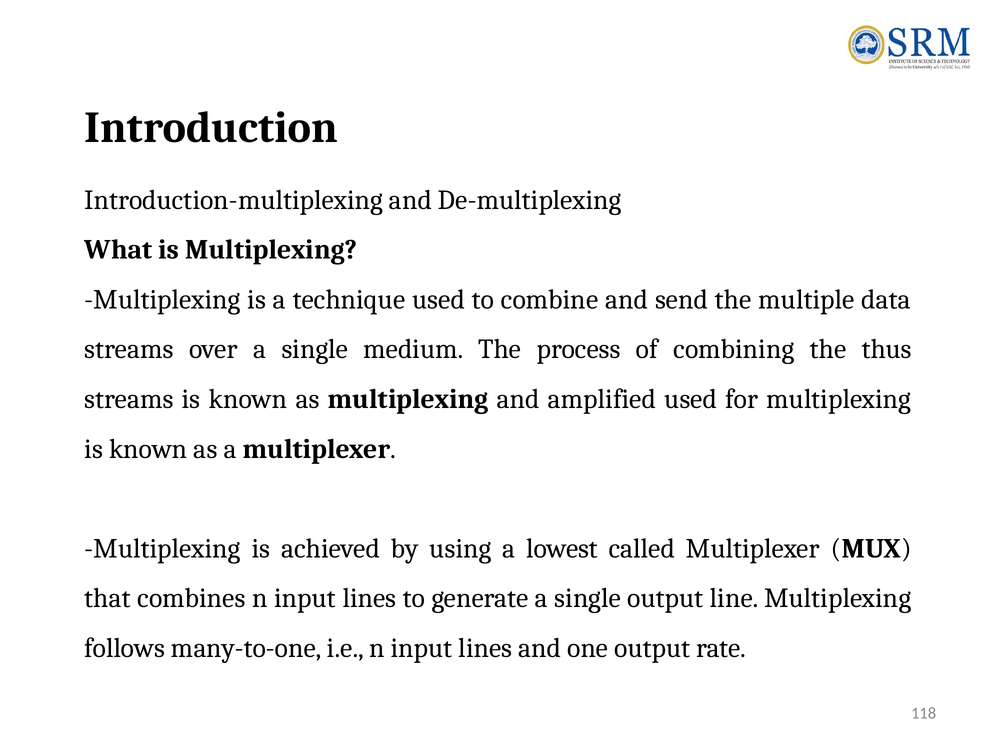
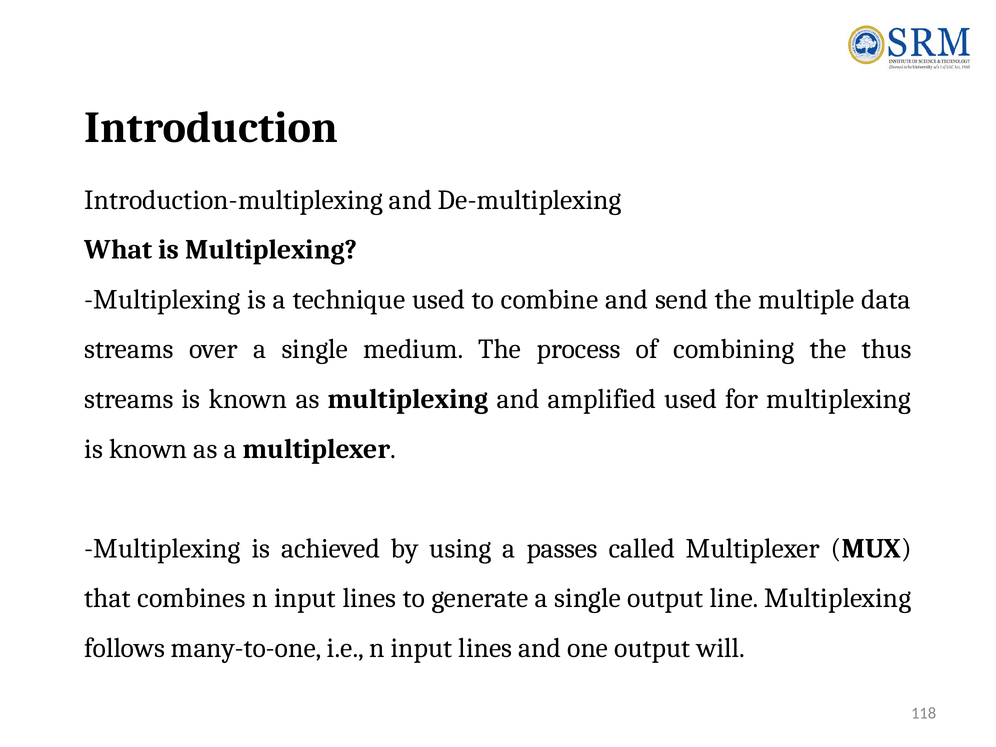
lowest: lowest -> passes (562, 549)
rate: rate -> will (721, 648)
